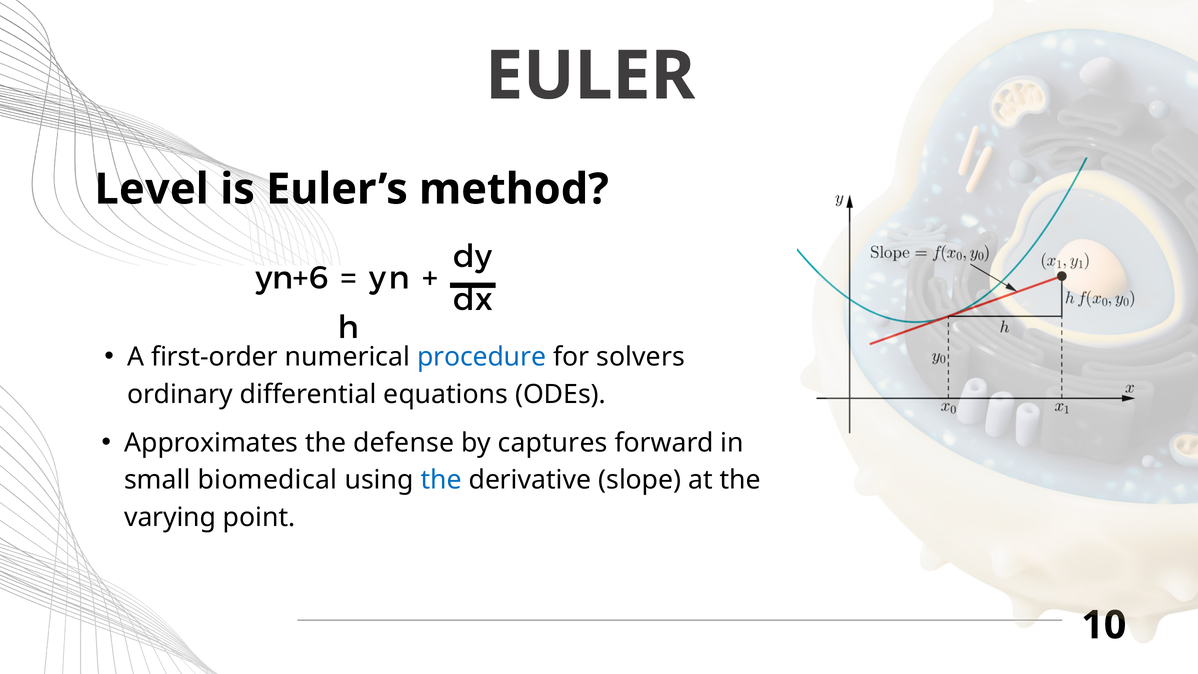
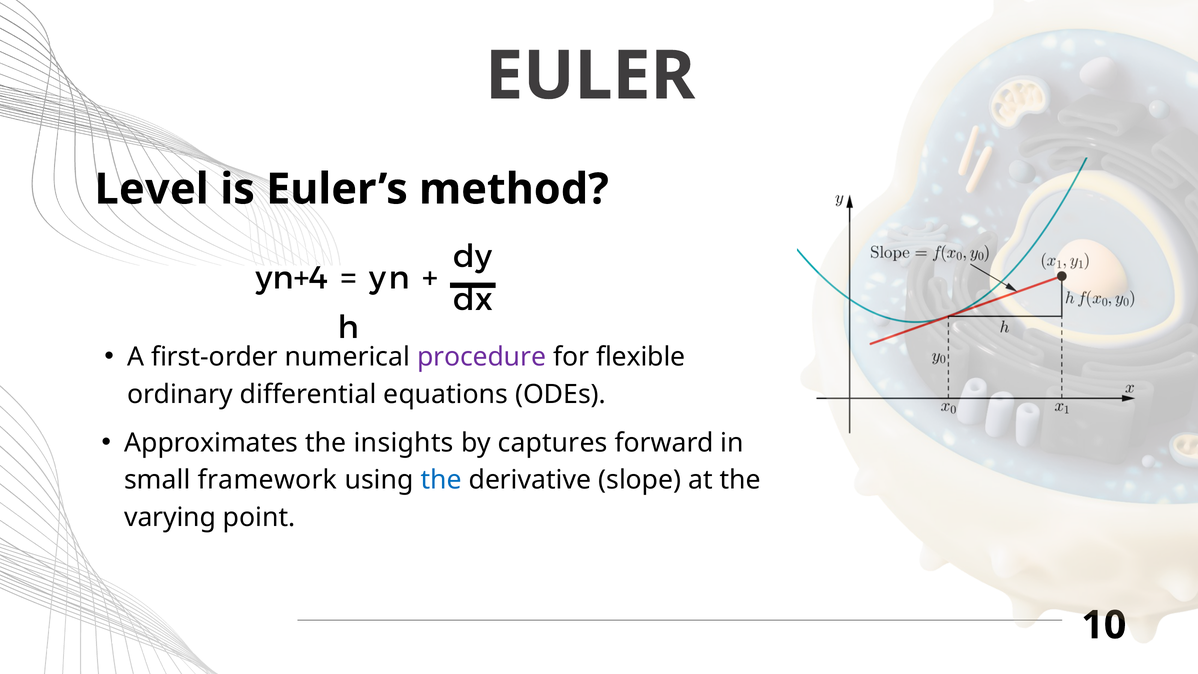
yn+6: yn+6 -> yn+4 (292, 278)
procedure colour: blue -> purple (482, 357)
solvers: solvers -> flexible (641, 357)
defense: defense -> insights (404, 443)
biomedical: biomedical -> framework (267, 480)
